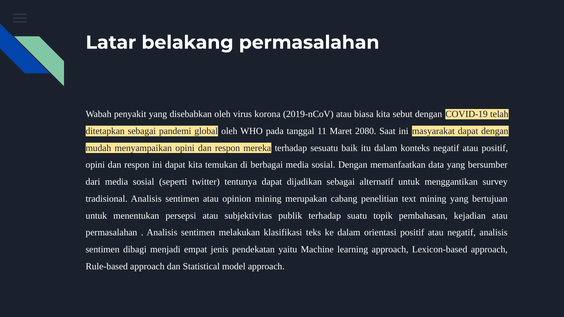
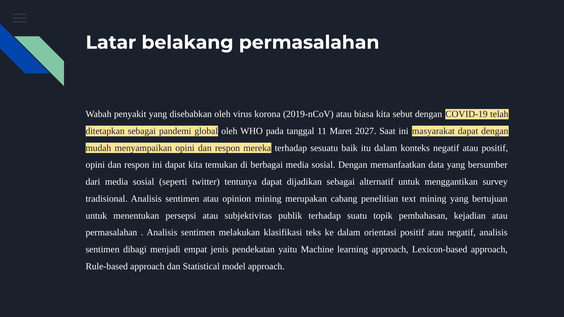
2080: 2080 -> 2027 (366, 131)
